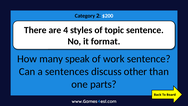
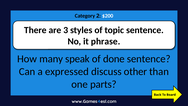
4: 4 -> 3 (66, 30)
format: format -> phrase (106, 41)
work: work -> done (114, 59)
sentences: sentences -> expressed (67, 71)
